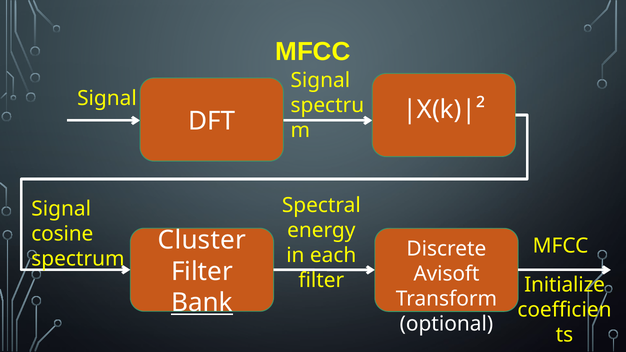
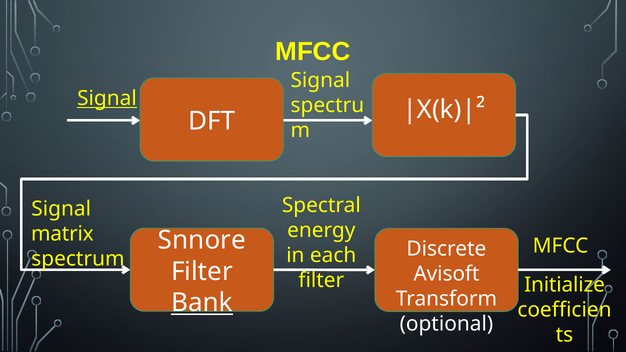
Signal underline: none -> present (107, 99)
cosine: cosine -> matrix (62, 234)
Cluster: Cluster -> Snnore (202, 240)
